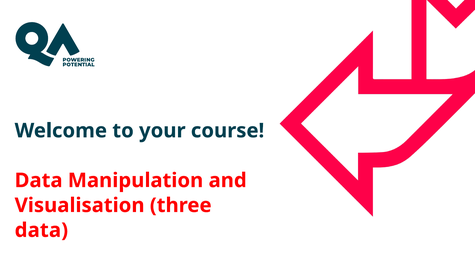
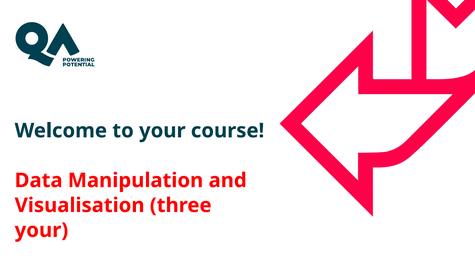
data: data -> your (41, 230)
